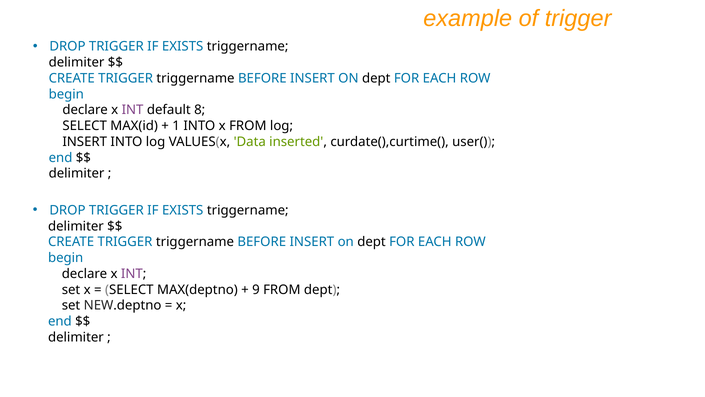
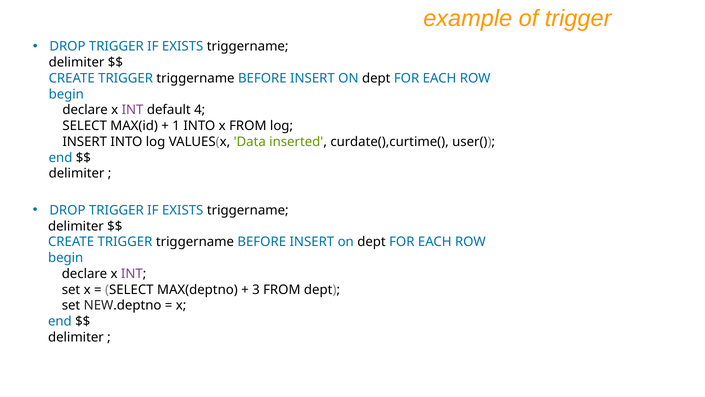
8: 8 -> 4 (200, 110)
9: 9 -> 3 (256, 289)
